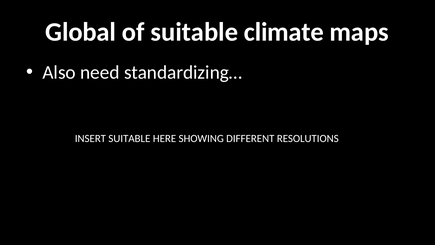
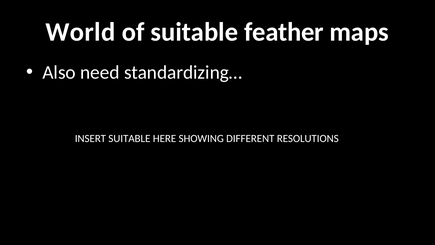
Global: Global -> World (80, 32)
climate: climate -> feather (284, 32)
